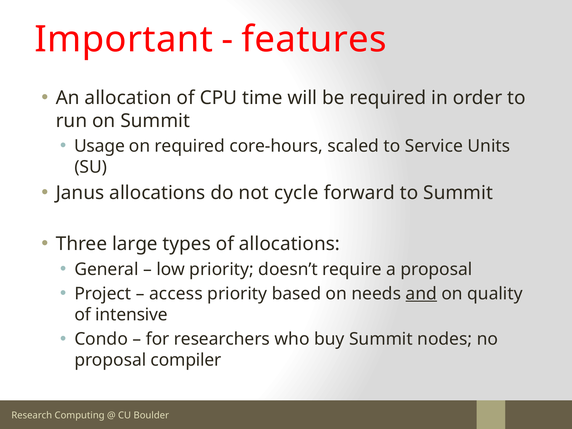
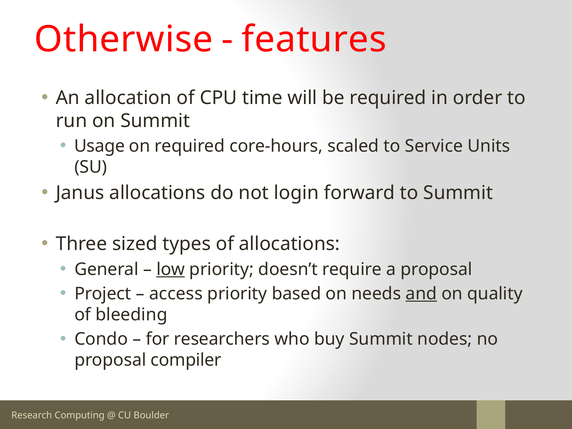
Important: Important -> Otherwise (124, 39)
cycle: cycle -> login (296, 193)
large: large -> sized (135, 244)
low underline: none -> present (171, 269)
intensive: intensive -> bleeding (131, 315)
